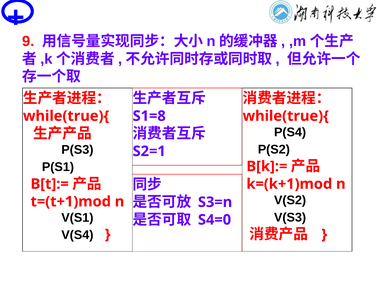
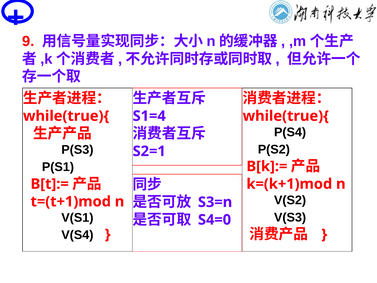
S1=8: S1=8 -> S1=4 (149, 116)
